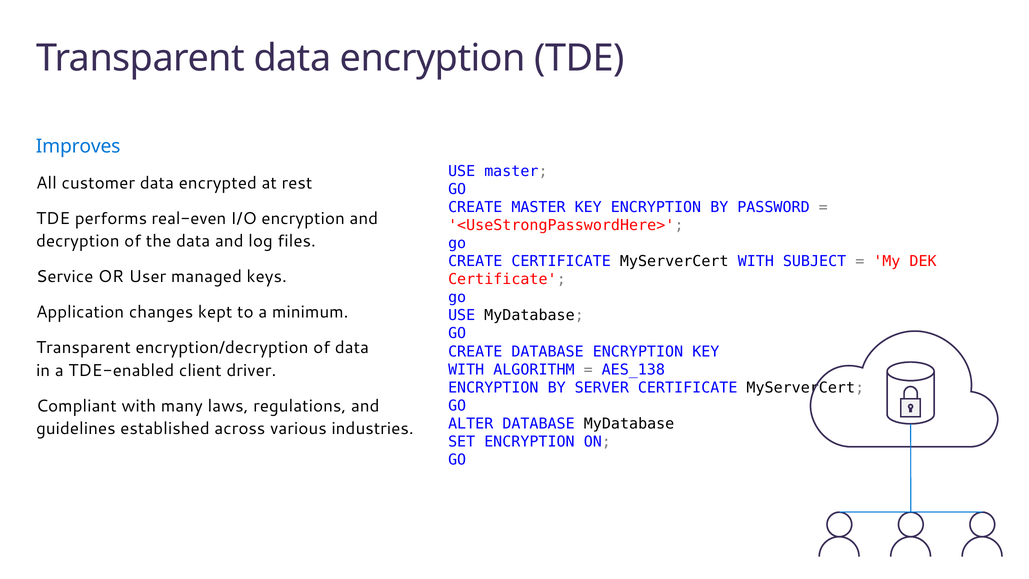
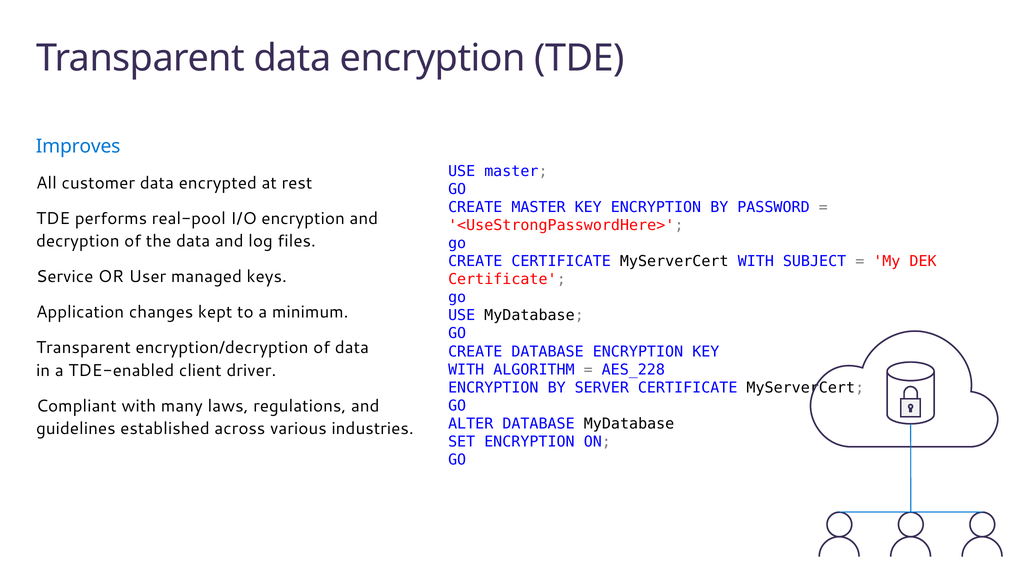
real-even: real-even -> real-pool (189, 219)
AES_138: AES_138 -> AES_228 (633, 369)
